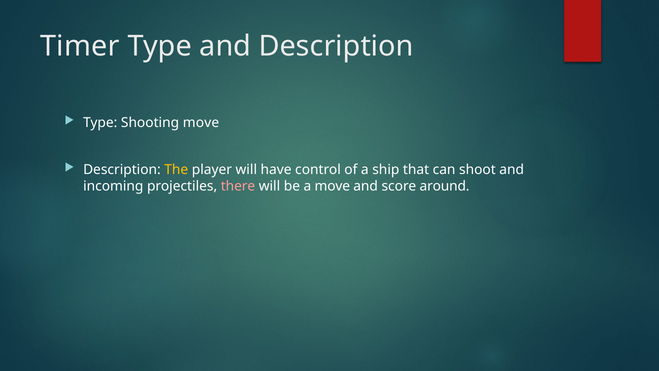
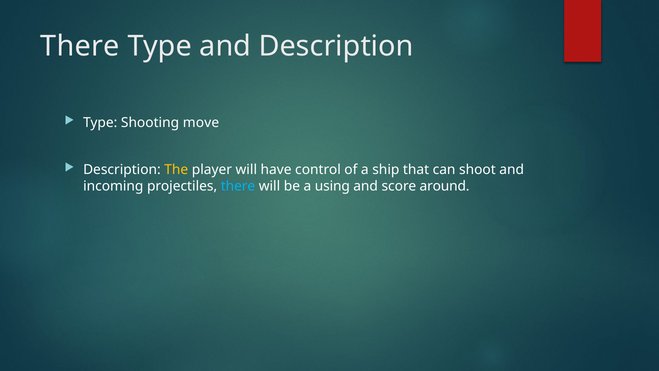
Timer: Timer -> There (80, 46)
there colour: pink -> light blue (238, 186)
a move: move -> using (332, 186)
